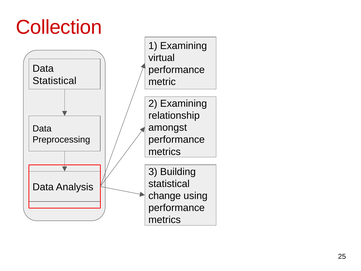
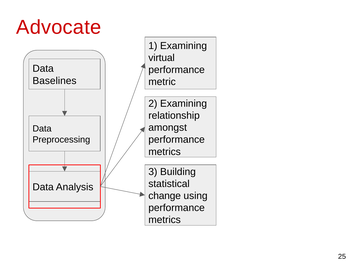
Collection: Collection -> Advocate (59, 27)
Statistical: Statistical -> Baselines (55, 81)
